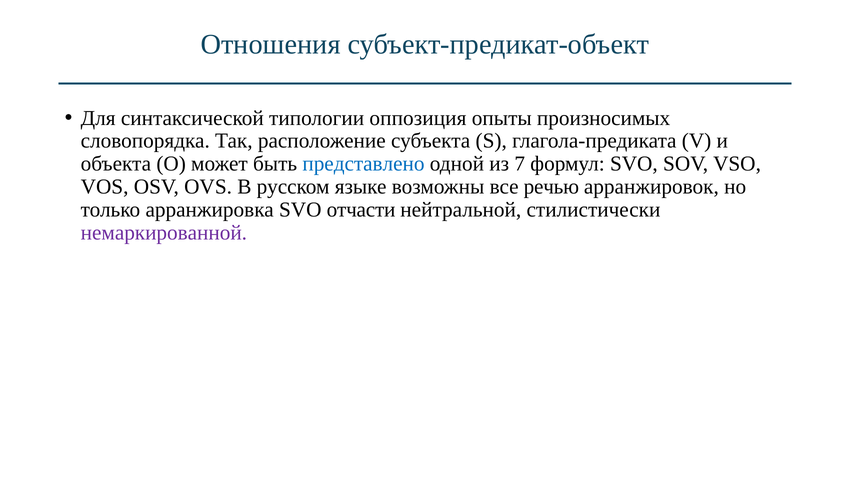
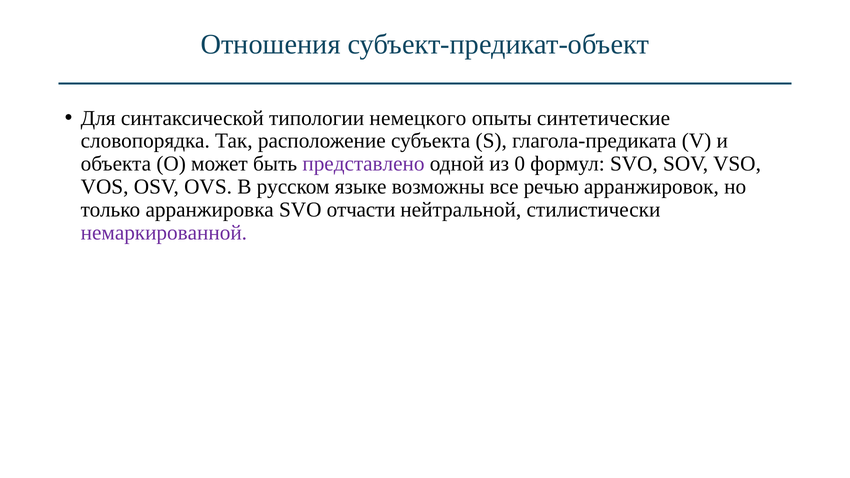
оппозиция: оппозиция -> немецкого (418, 118)
произносимых: произносимых -> синтетические (604, 118)
представлено colour: blue -> purple (363, 164)
7: 7 -> 0 (520, 164)
